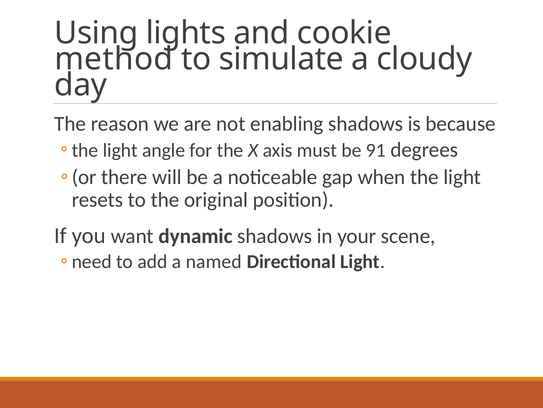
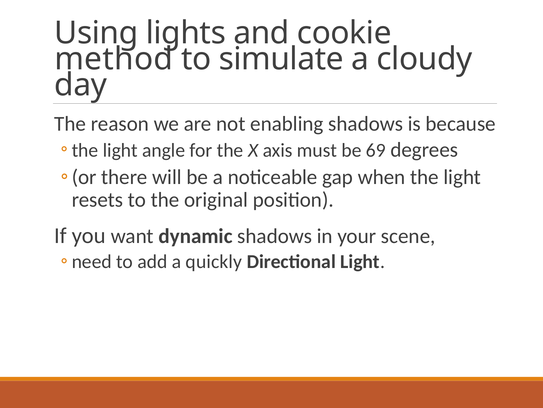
91: 91 -> 69 (376, 150)
named: named -> quickly (214, 261)
